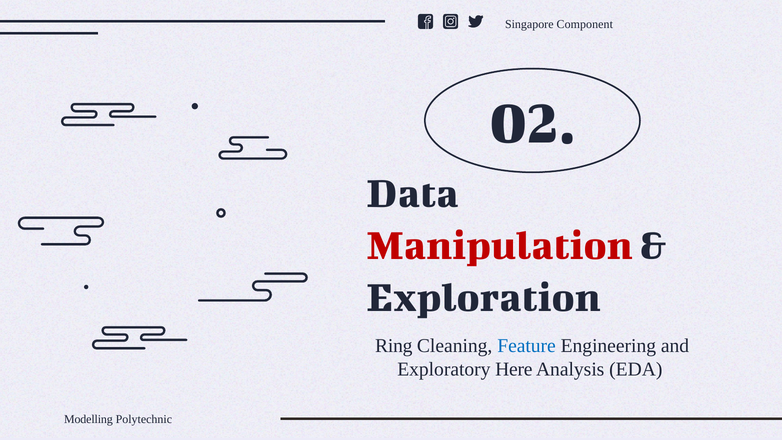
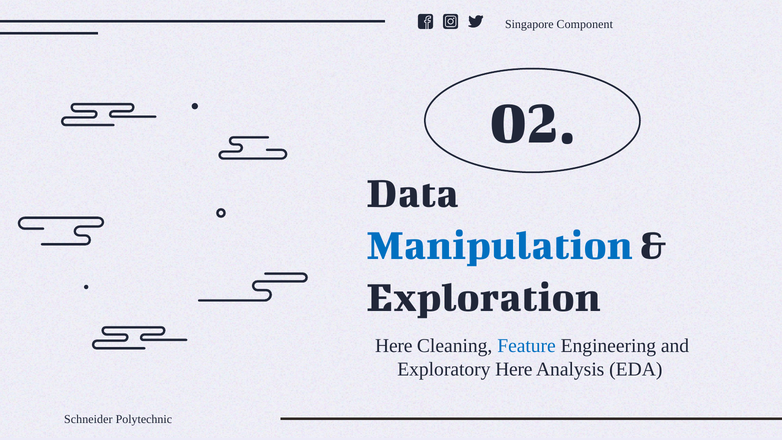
Manipulation colour: red -> blue (500, 245)
Ring: Ring -> Here (394, 346)
Modelling: Modelling -> Schneider (88, 419)
